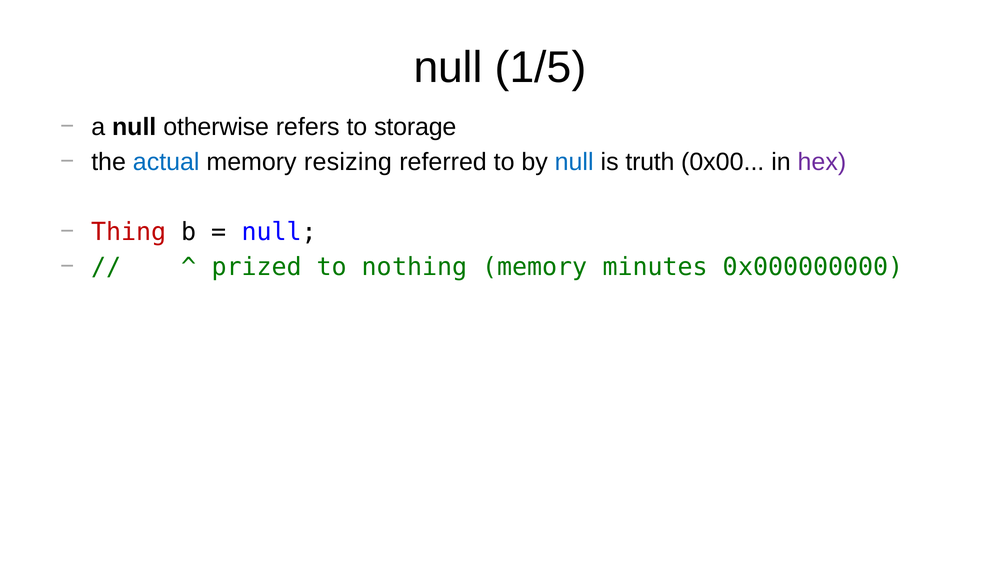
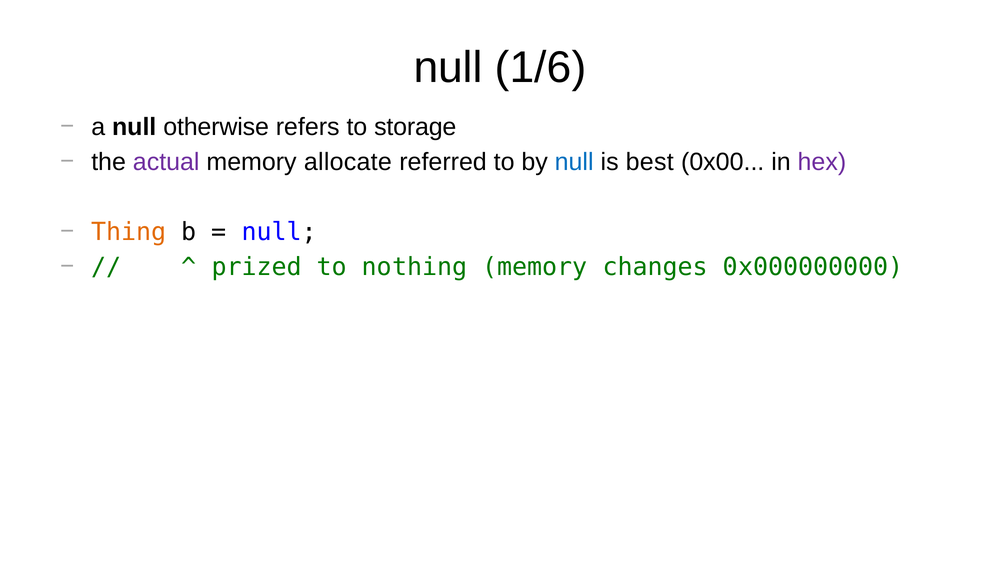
1/5: 1/5 -> 1/6 (541, 67)
actual colour: blue -> purple (166, 162)
resizing: resizing -> allocate (348, 162)
truth: truth -> best (650, 162)
Thing colour: red -> orange (129, 232)
minutes: minutes -> changes (655, 267)
